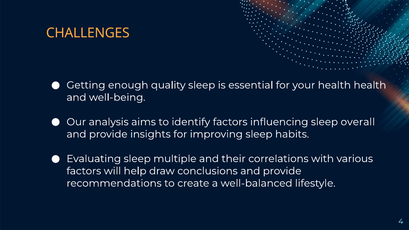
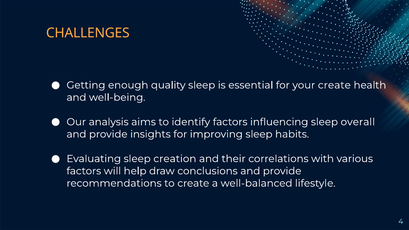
your health: health -> create (334, 85)
multiple: multiple -> creation (175, 159)
